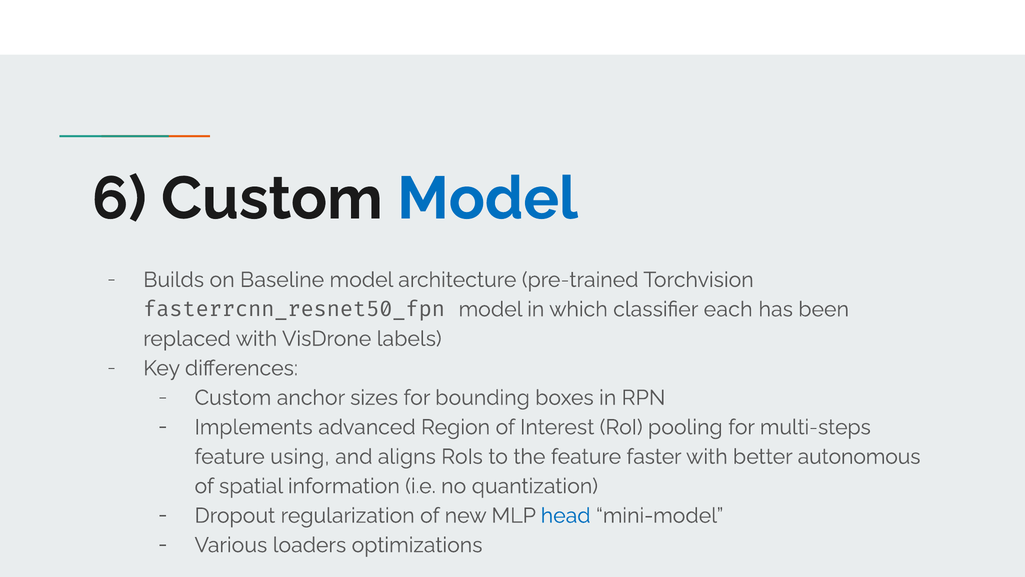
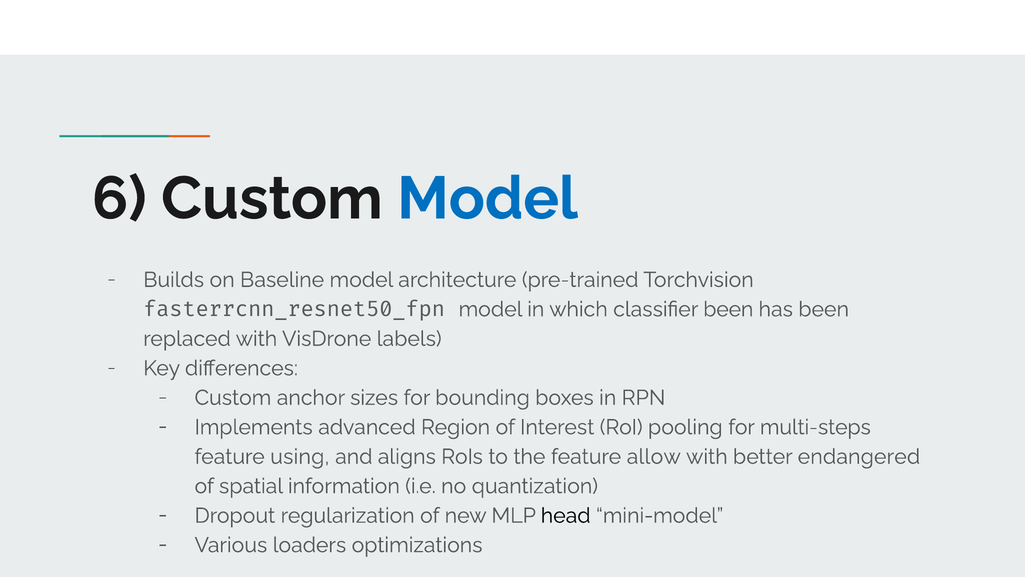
classifier each: each -> been (728, 309)
faster: faster -> allow (654, 456)
autonomous: autonomous -> endangered (859, 456)
head colour: blue -> black (566, 515)
